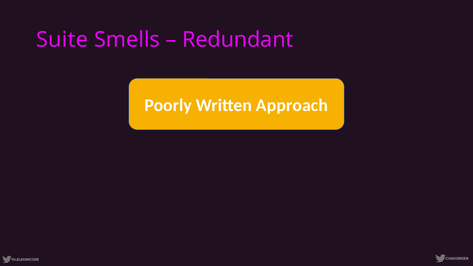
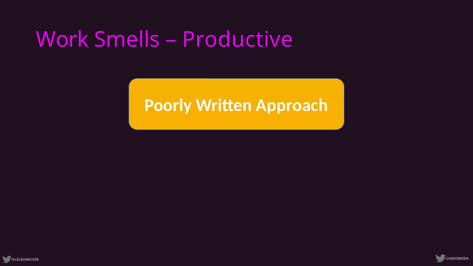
Suite: Suite -> Work (62, 40)
Redundant: Redundant -> Productive (238, 40)
